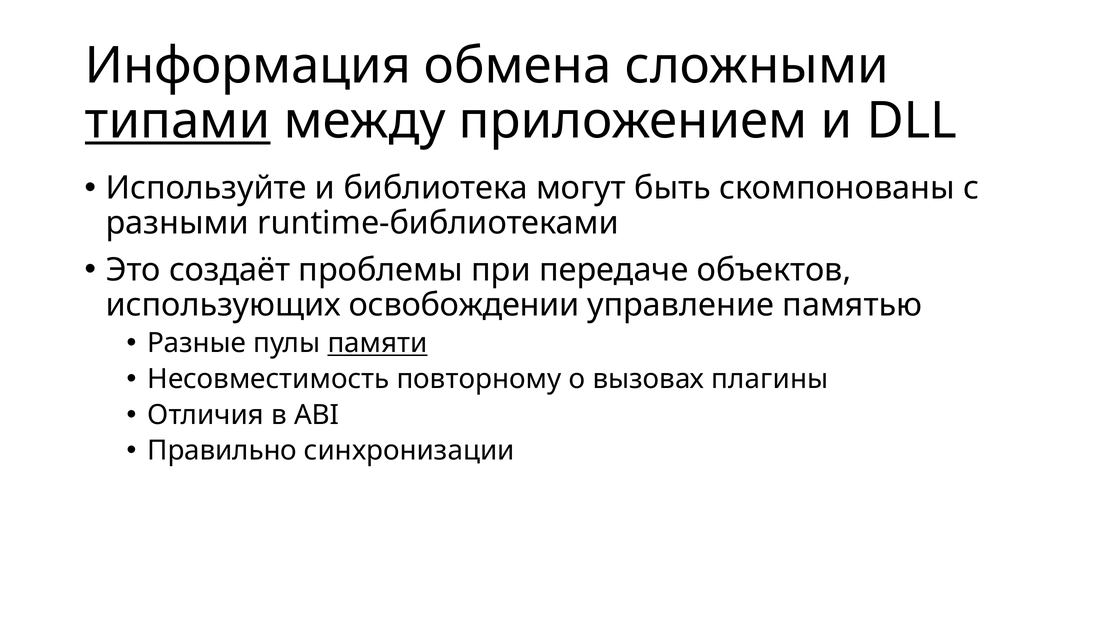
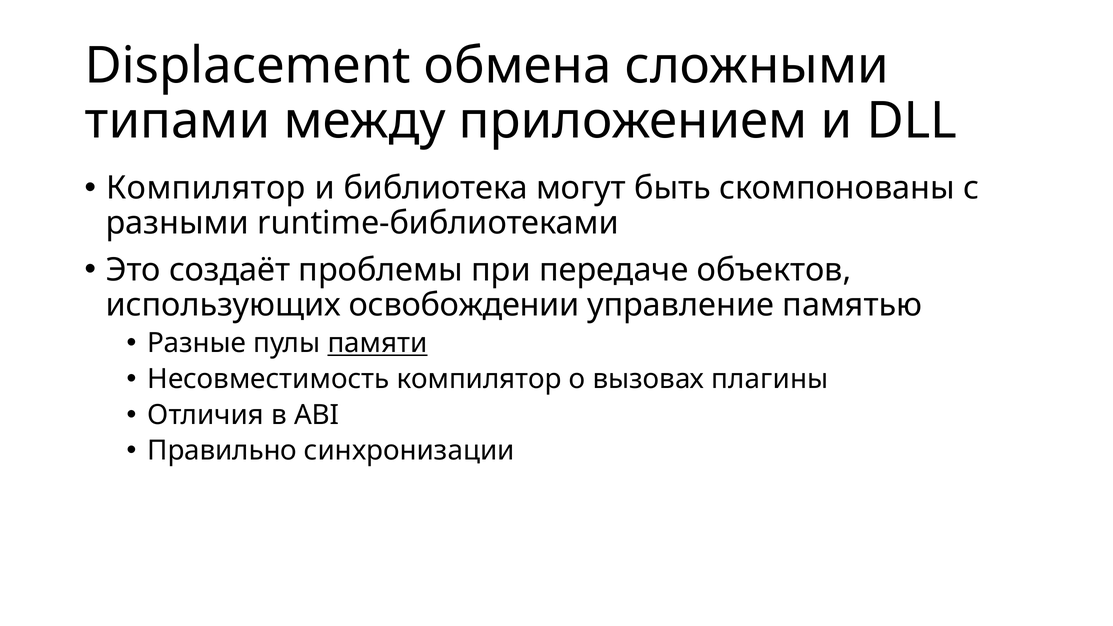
Информация: Информация -> Displacement (248, 66)
типами underline: present -> none (178, 121)
Используйте: Используйте -> Компилятор (206, 188)
Несовместимость повторному: повторному -> компилятор (479, 379)
